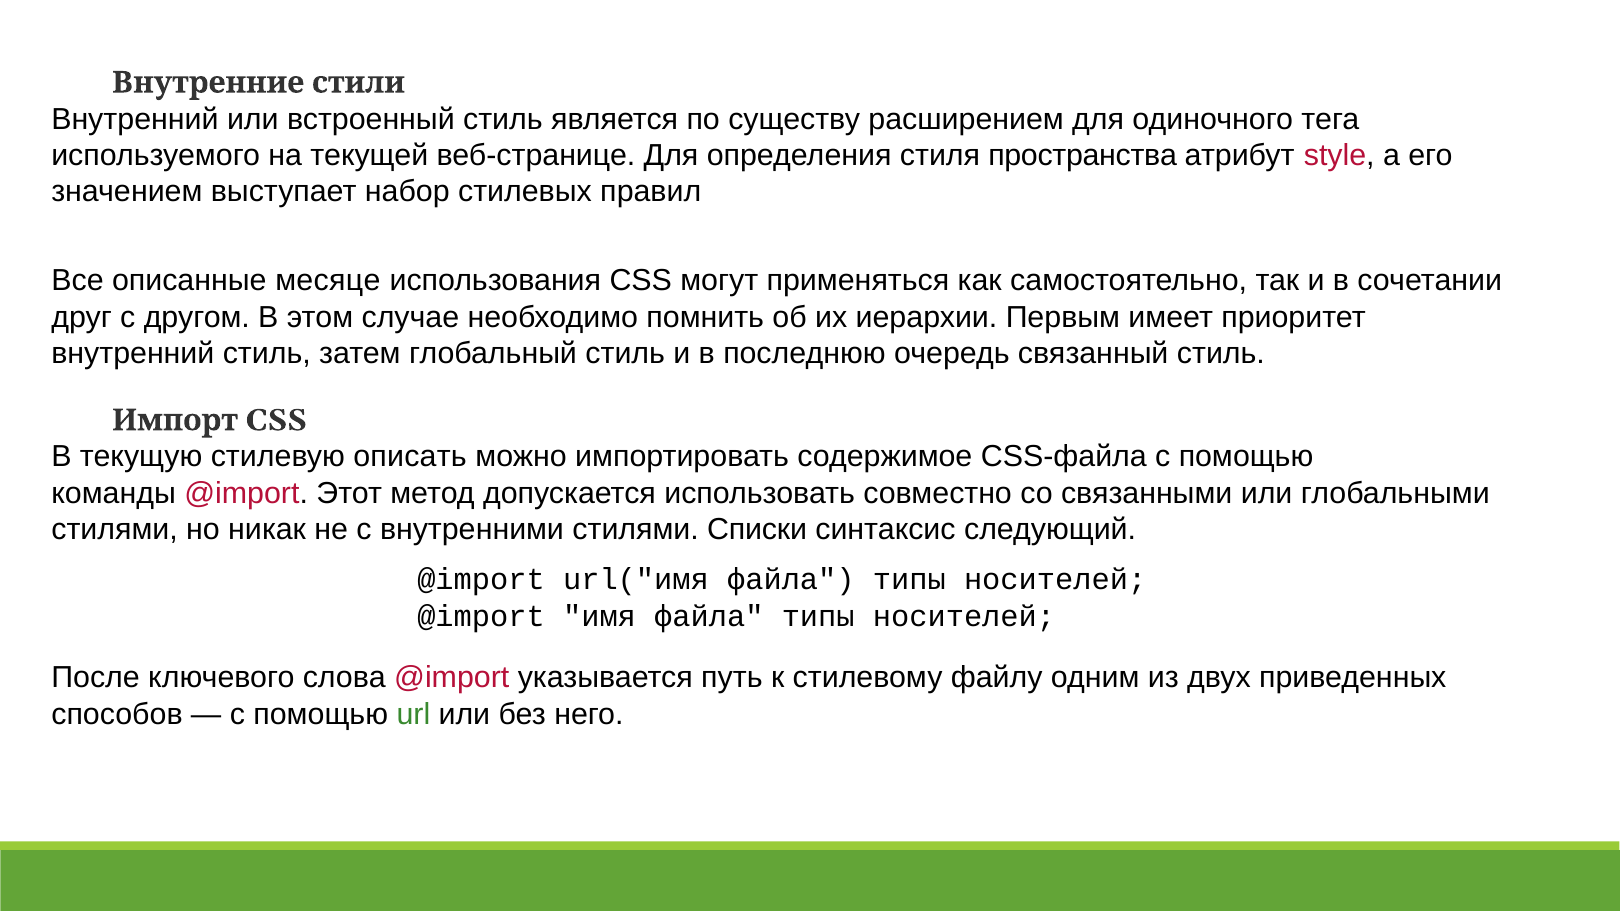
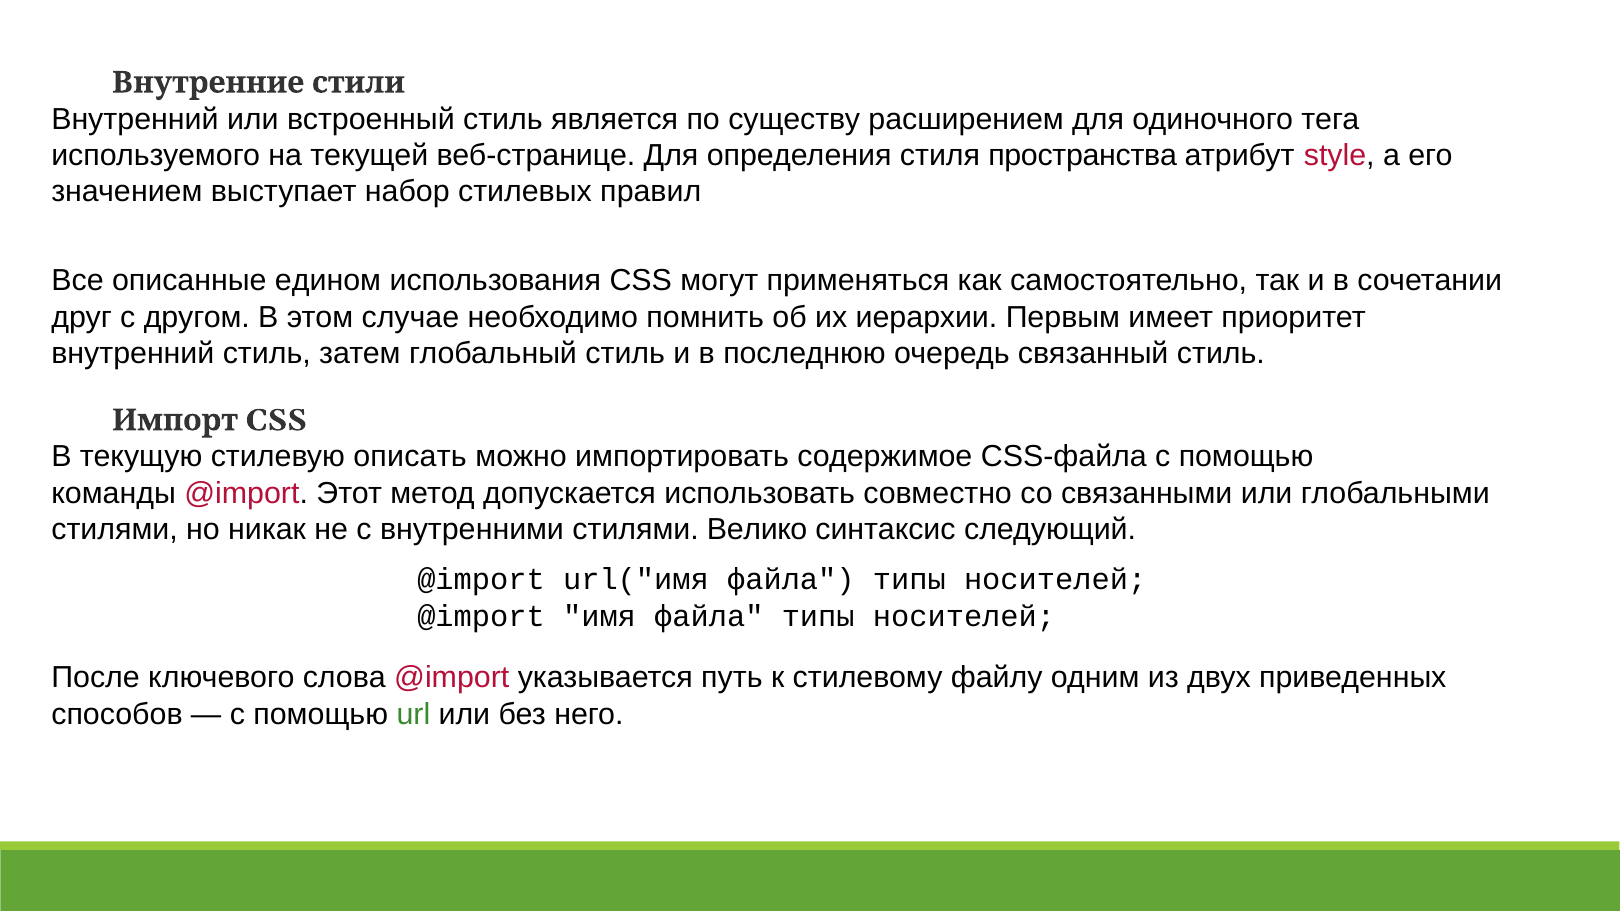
месяце: месяце -> едином (328, 281)
Списки: Списки -> Велико (757, 530)
